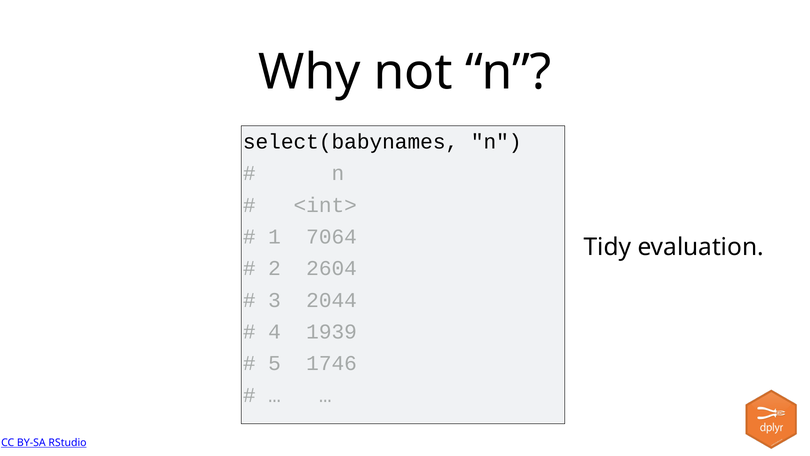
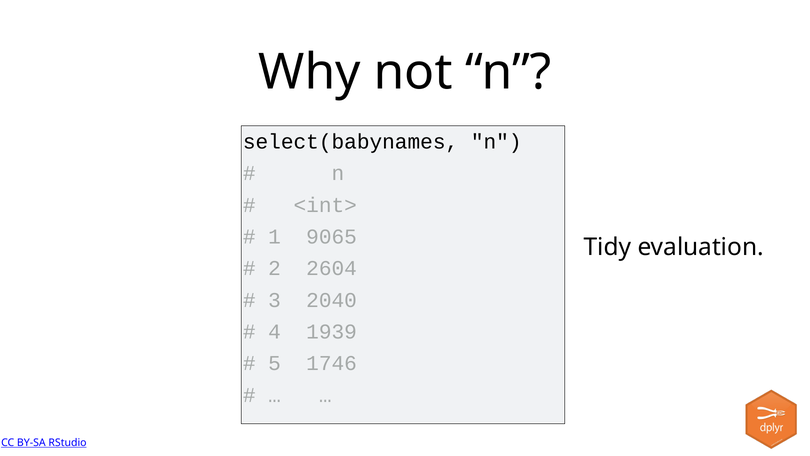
7064: 7064 -> 9065 (332, 237)
2044: 2044 -> 2040 (332, 300)
